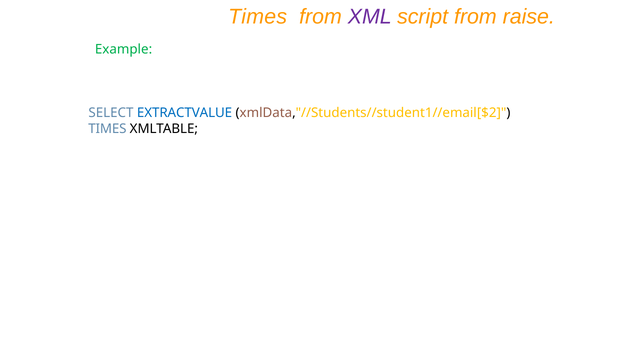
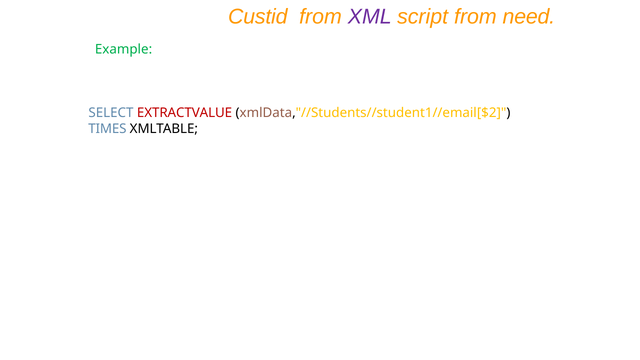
Times: Times -> Custid (258, 17)
raise: raise -> need (529, 17)
EXTRACTVALUE colour: blue -> red (185, 113)
